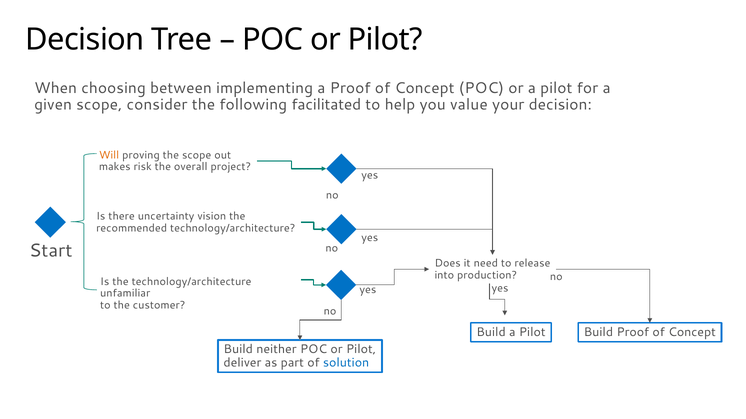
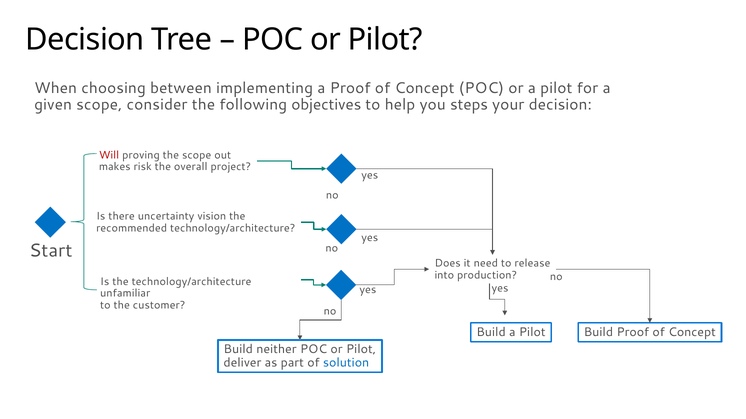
facilitated: facilitated -> objectives (326, 105)
value: value -> steps (469, 105)
Will colour: orange -> red (109, 155)
